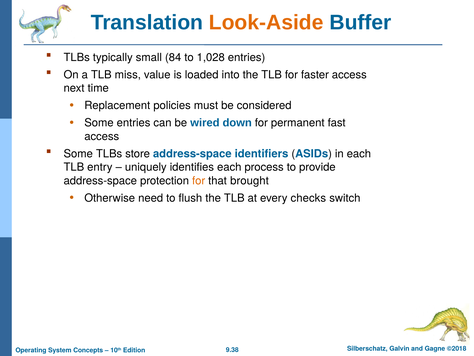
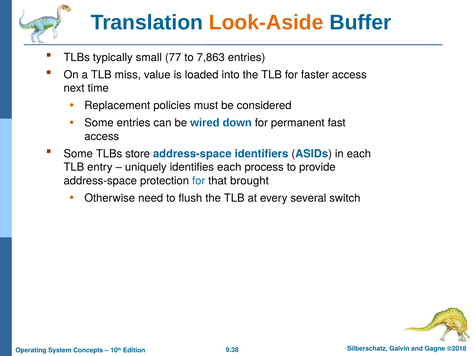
84: 84 -> 77 (173, 57)
1,028: 1,028 -> 7,863 (211, 57)
for colour: orange -> blue (199, 180)
checks: checks -> several (308, 198)
